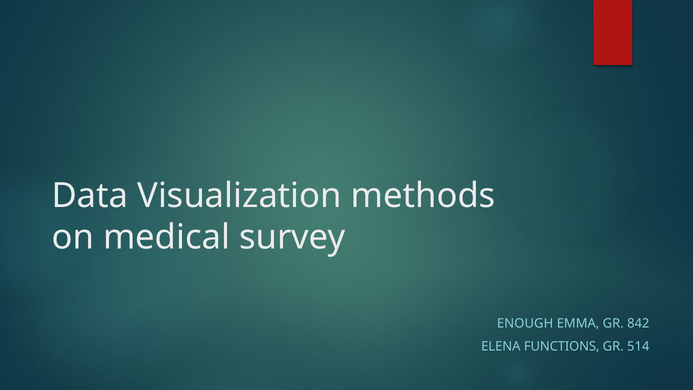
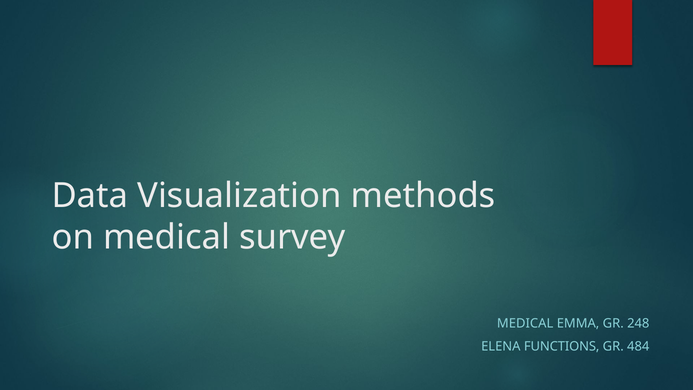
ENOUGH: ENOUGH -> MEDICAL (525, 323)
842: 842 -> 248 (638, 323)
514: 514 -> 484 (638, 346)
